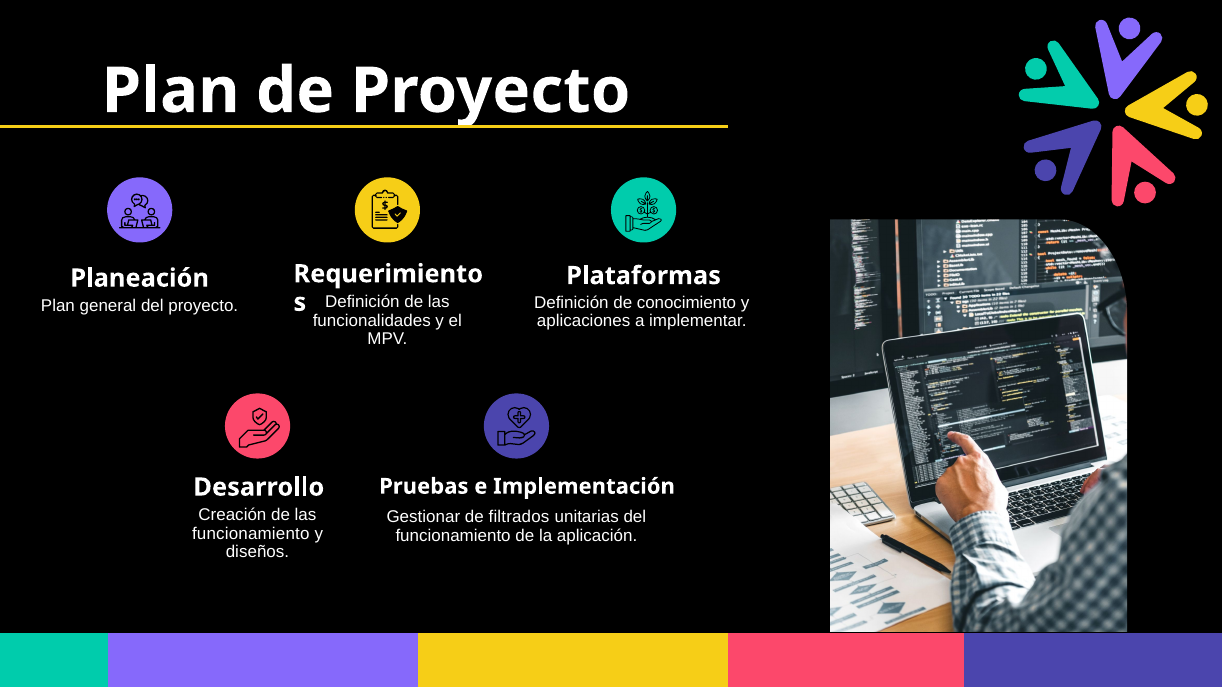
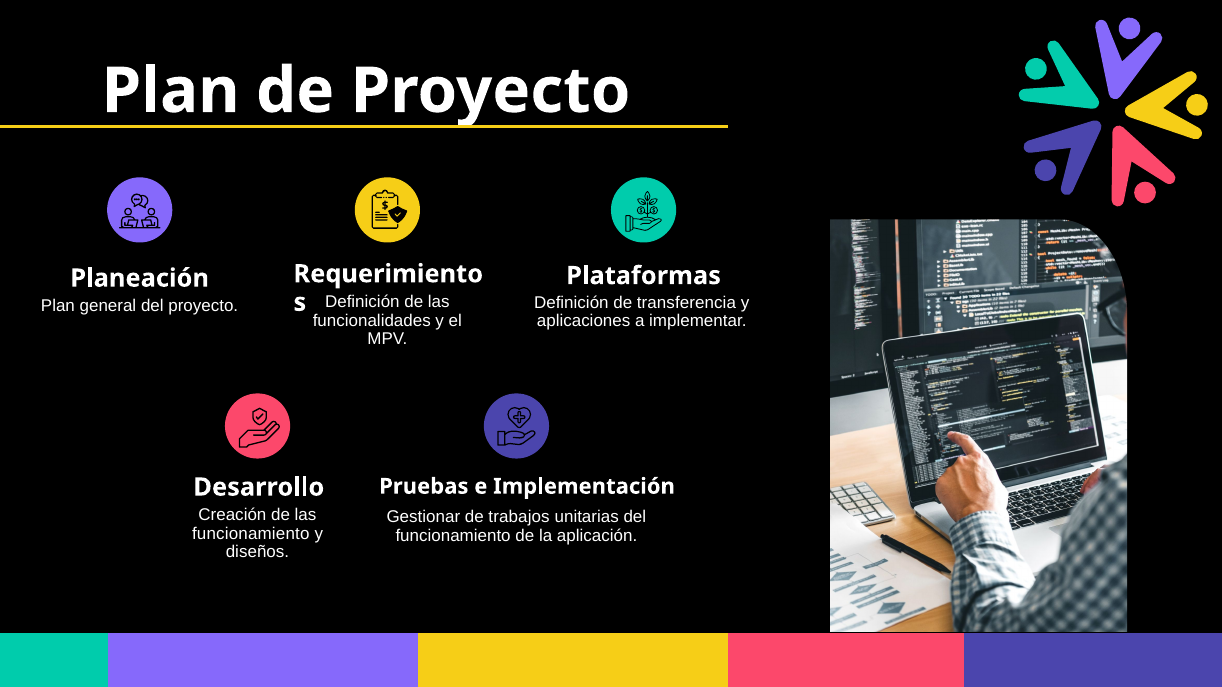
conocimiento: conocimiento -> transferencia (686, 303)
filtrados: filtrados -> trabajos (519, 518)
